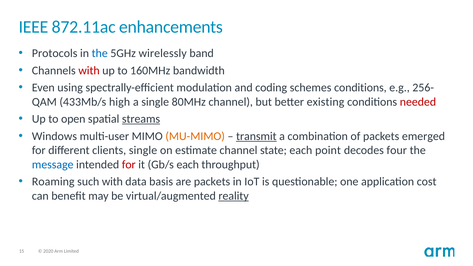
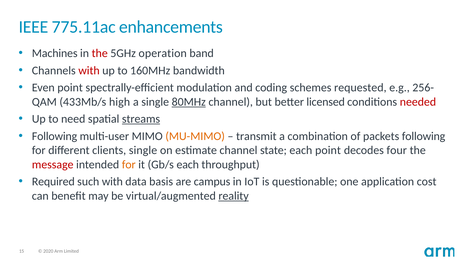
872.11ac: 872.11ac -> 775.11ac (84, 27)
Protocols: Protocols -> Machines (55, 53)
the colour: blue -> red (100, 53)
wirelessly: wirelessly -> operation (163, 53)
Even using: using -> point (70, 88)
schemes conditions: conditions -> requested (360, 88)
80MHz underline: none -> present (189, 102)
existing: existing -> licensed (326, 102)
open: open -> need (73, 119)
Windows: Windows -> Following (55, 136)
transmit underline: present -> none (256, 136)
packets emerged: emerged -> following (424, 136)
message colour: blue -> red (53, 165)
for colour: red -> orange (129, 165)
Roaming: Roaming -> Required (53, 182)
are packets: packets -> campus (212, 182)
